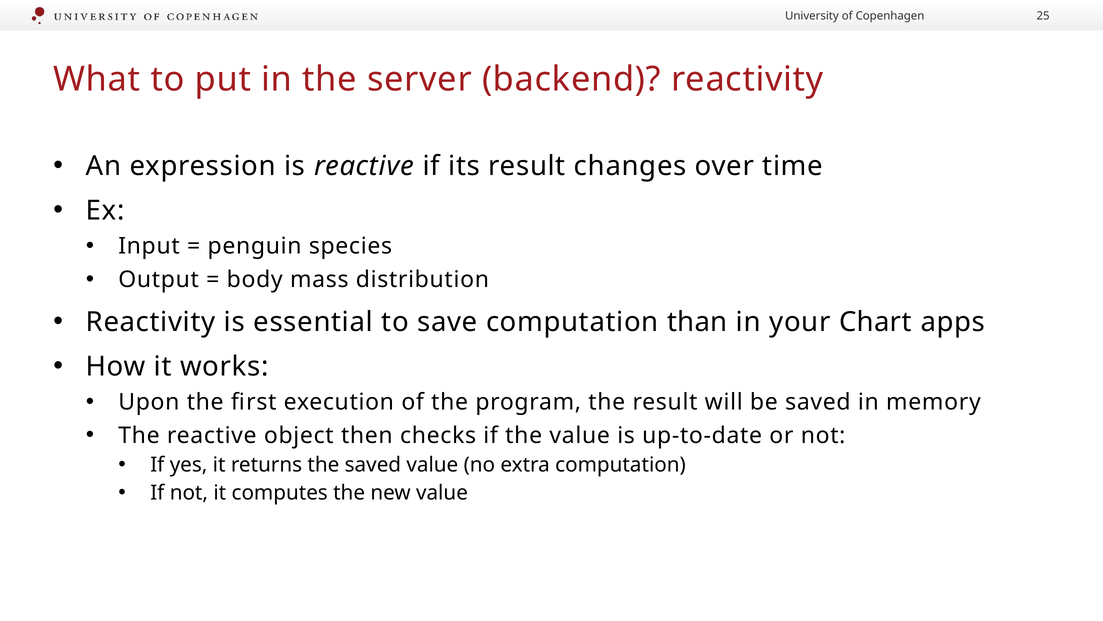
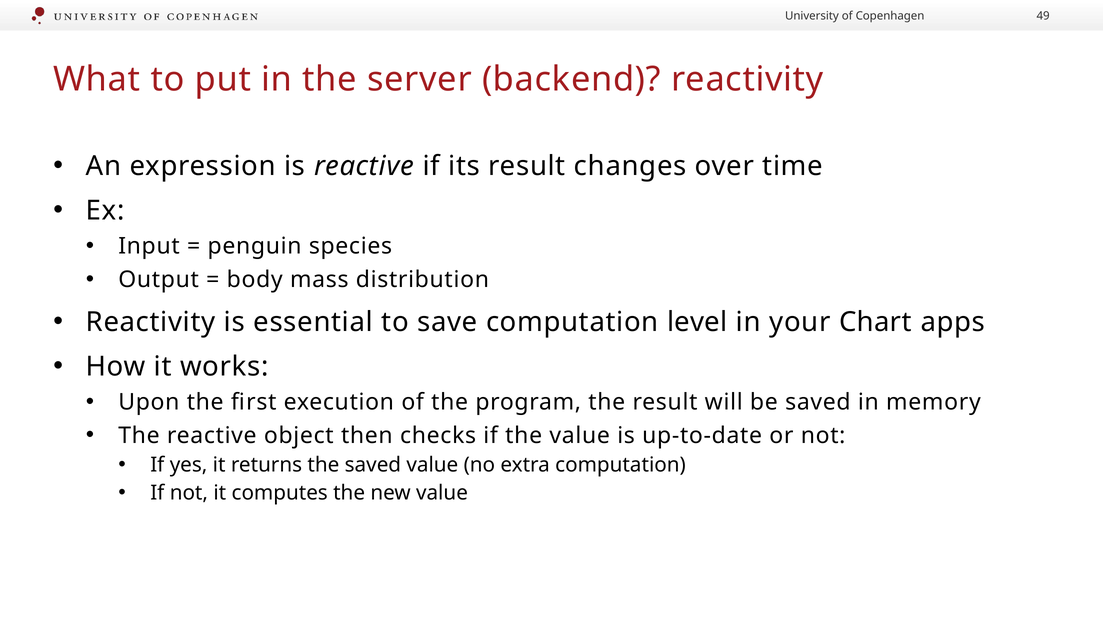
25: 25 -> 49 (1043, 16)
than: than -> level (697, 322)
